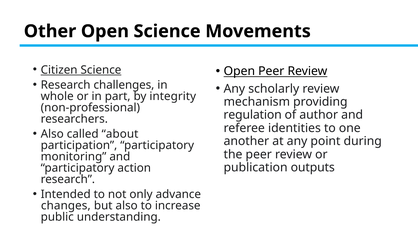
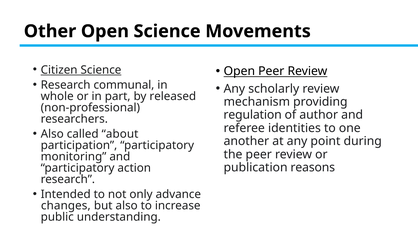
challenges: challenges -> communal (124, 85)
integrity: integrity -> released (173, 96)
outputs: outputs -> reasons (313, 168)
